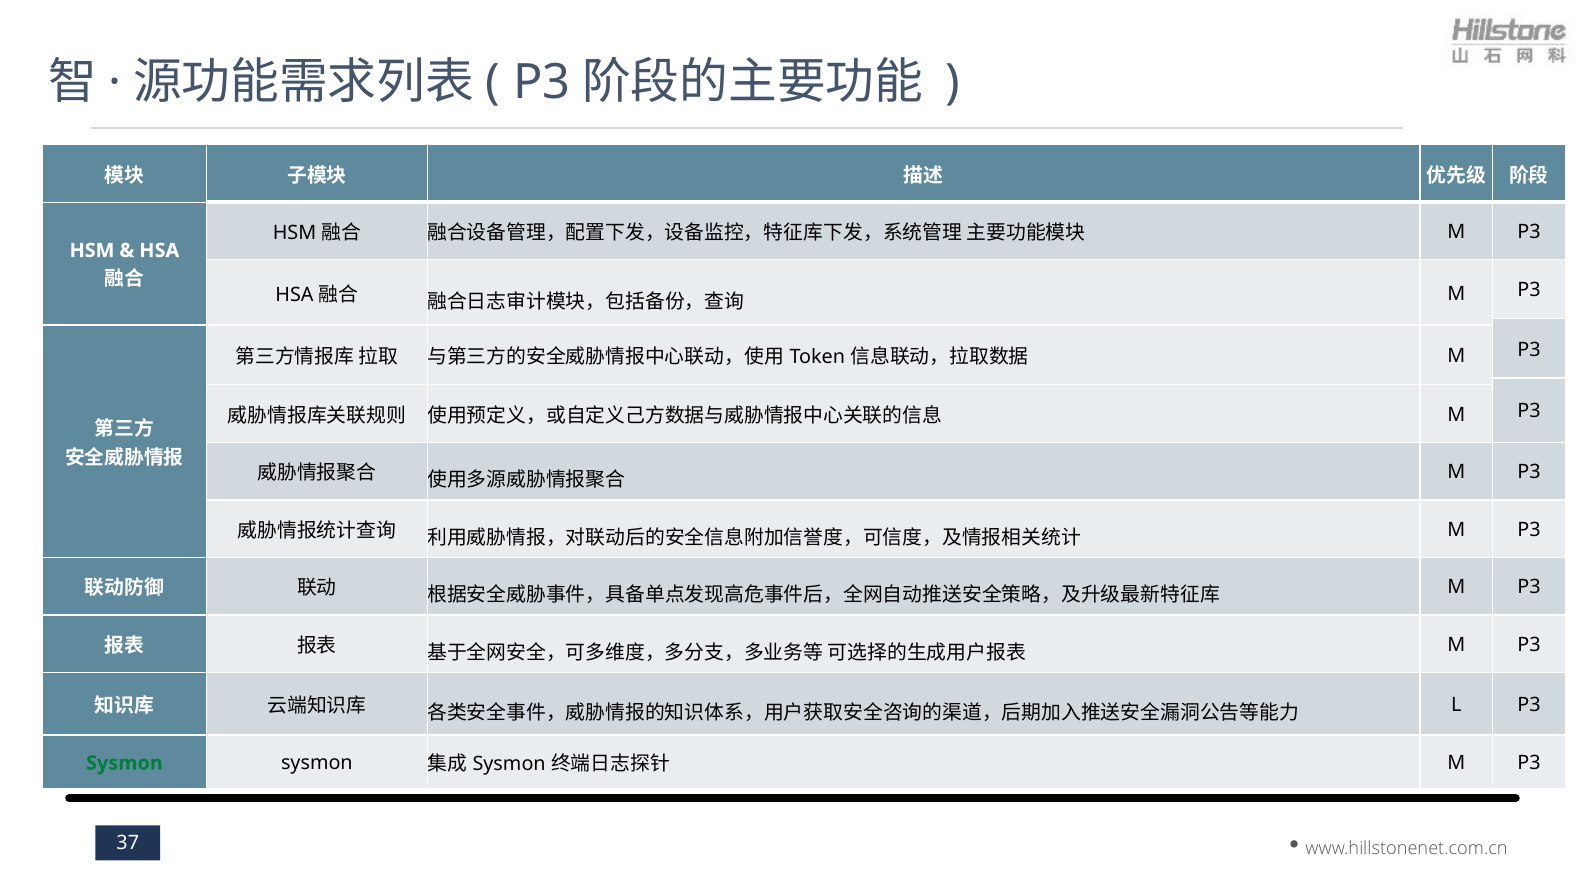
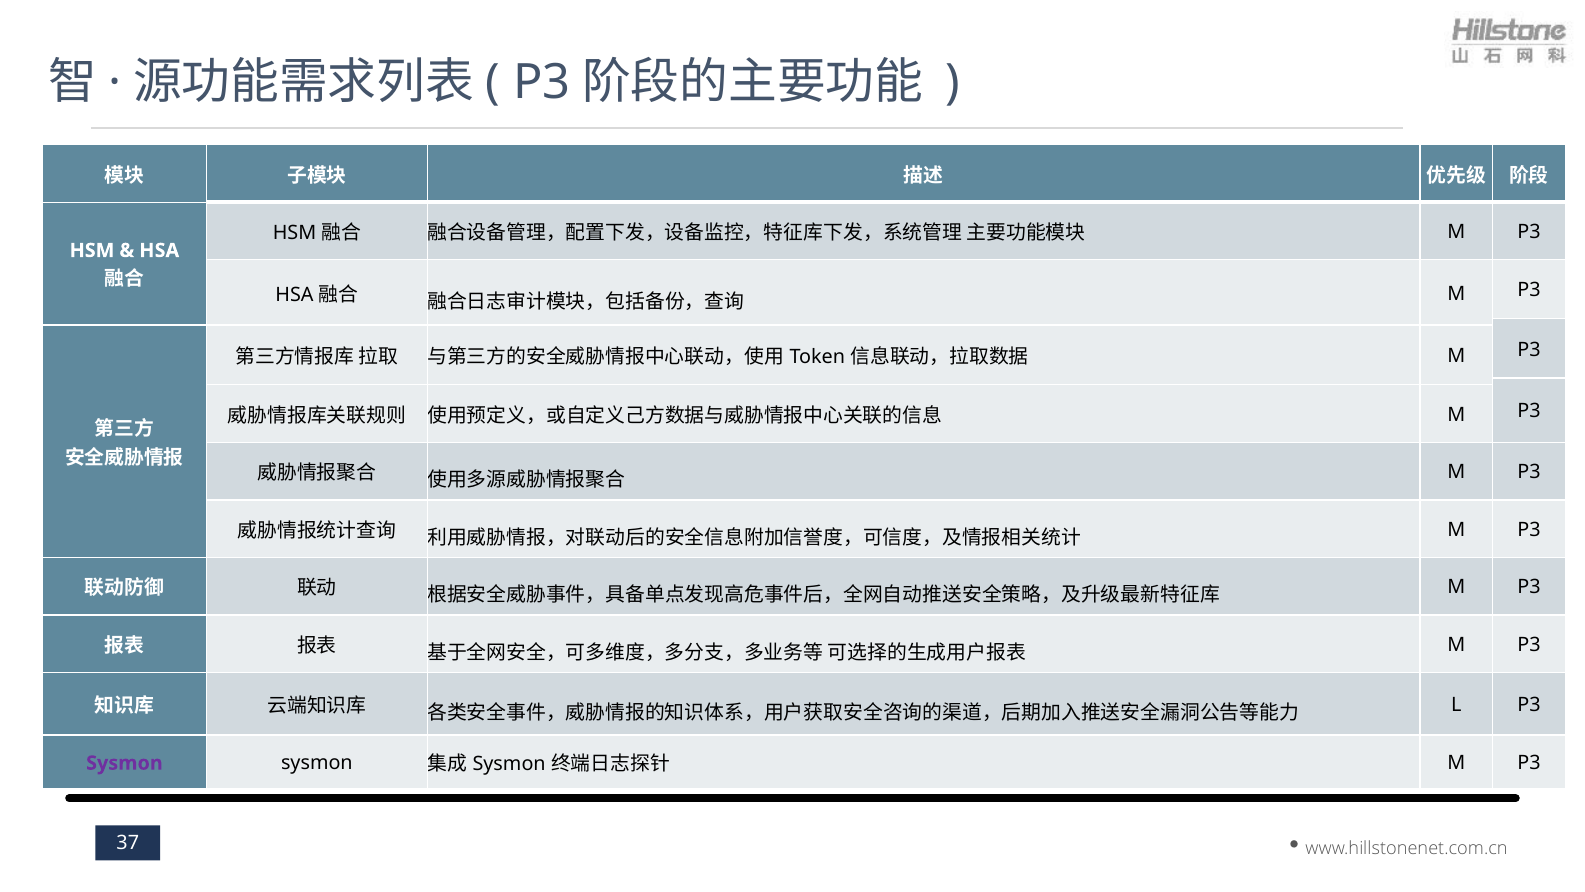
Sysmon colour: green -> purple (124, 763)
